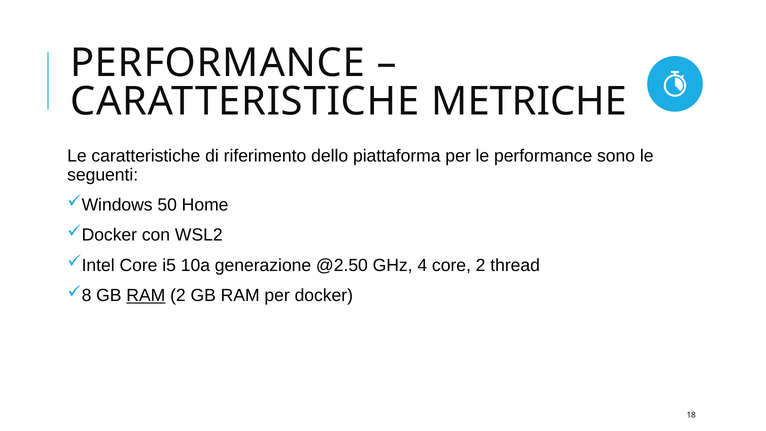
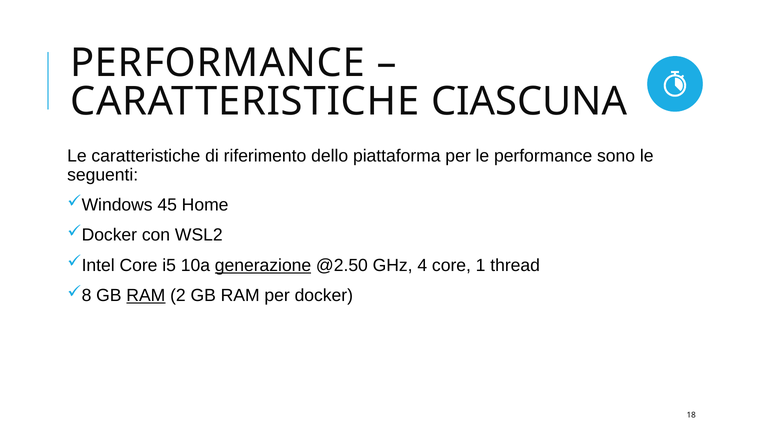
METRICHE: METRICHE -> CIASCUNA (529, 101)
50: 50 -> 45 (167, 205)
generazione underline: none -> present (263, 265)
core 2: 2 -> 1 (481, 265)
